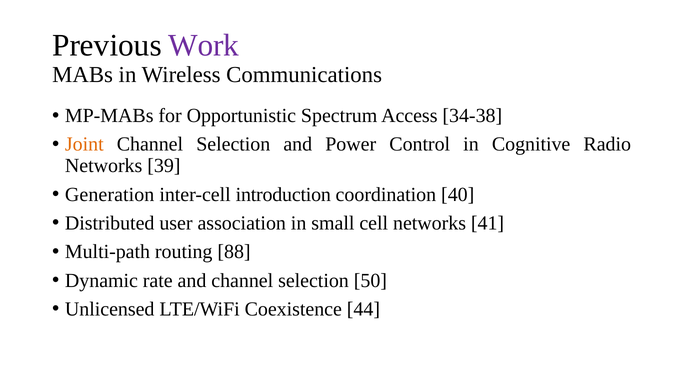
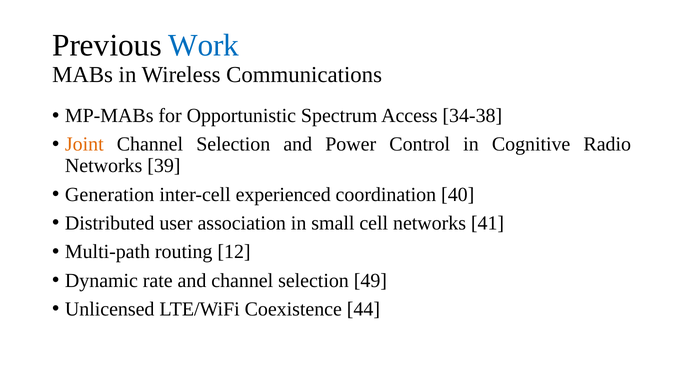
Work colour: purple -> blue (204, 45)
introduction: introduction -> experienced (283, 194)
88: 88 -> 12 (234, 252)
50: 50 -> 49 (370, 280)
